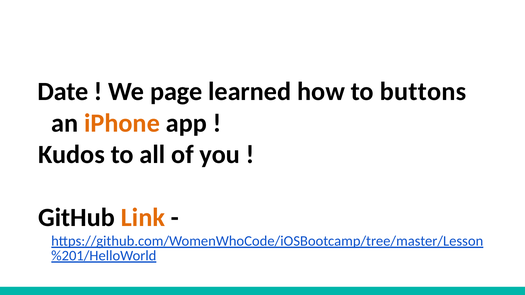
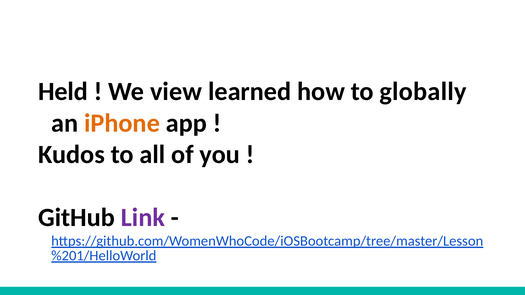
Date: Date -> Held (63, 92)
page: page -> view (176, 92)
buttons: buttons -> globally (423, 92)
Link colour: orange -> purple (143, 218)
